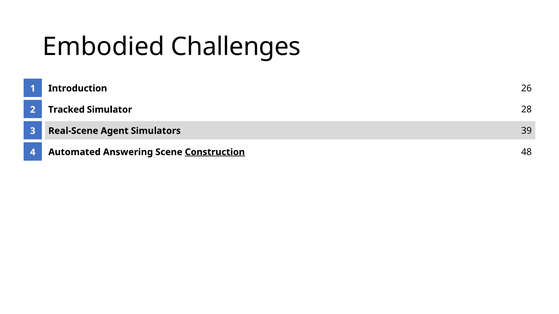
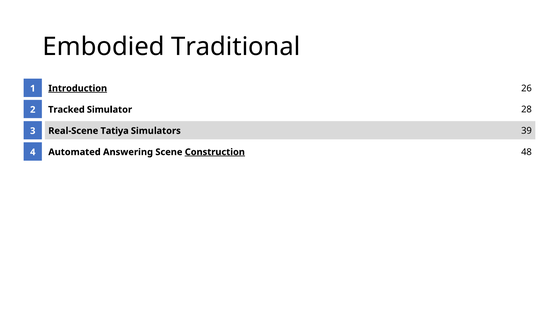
Challenges: Challenges -> Traditional (236, 47)
Introduction underline: none -> present (78, 88)
Agent: Agent -> Tatiya (115, 131)
